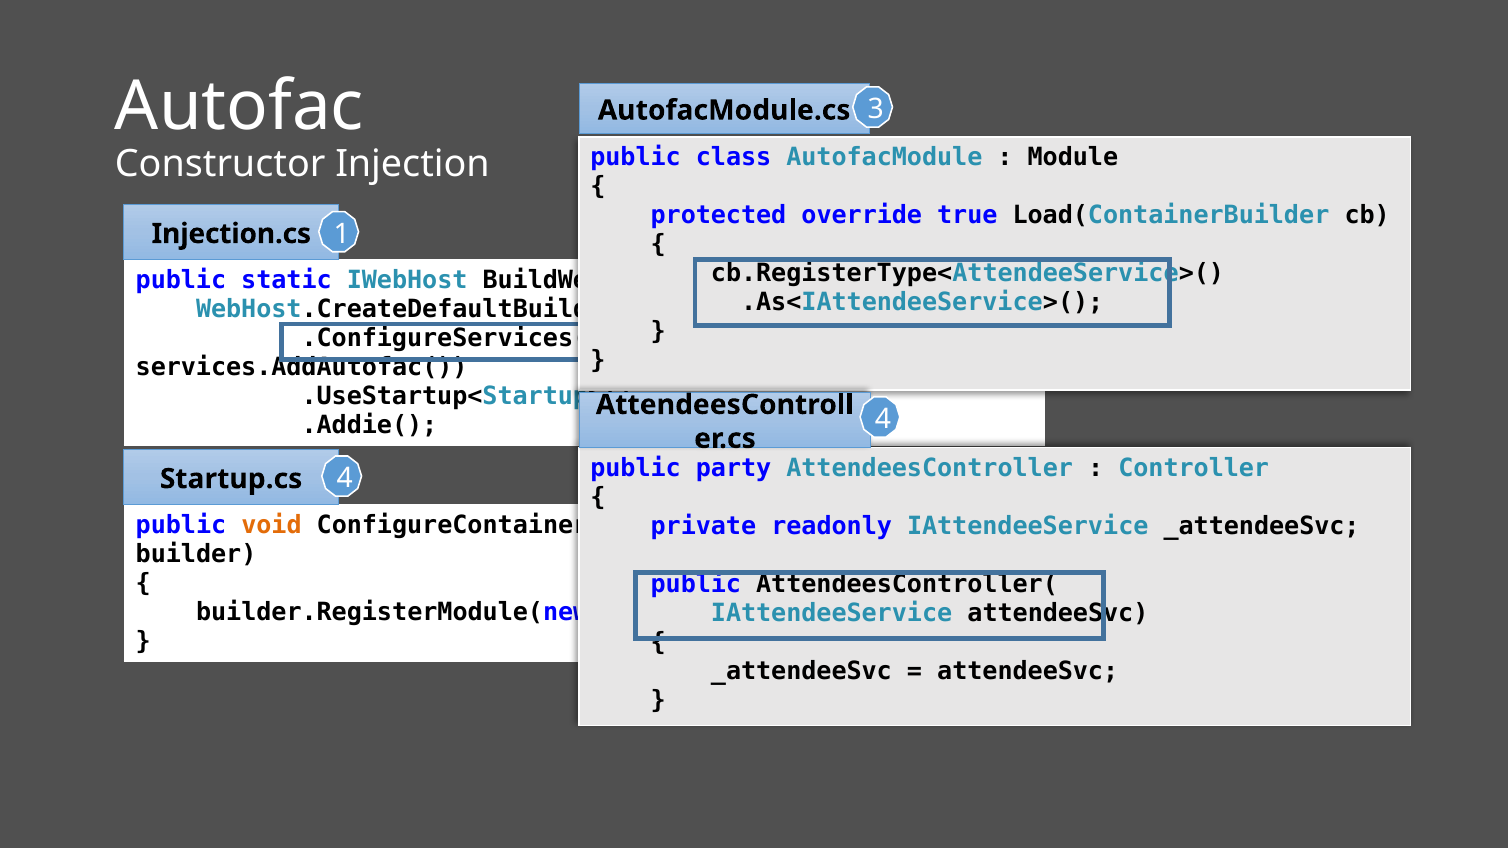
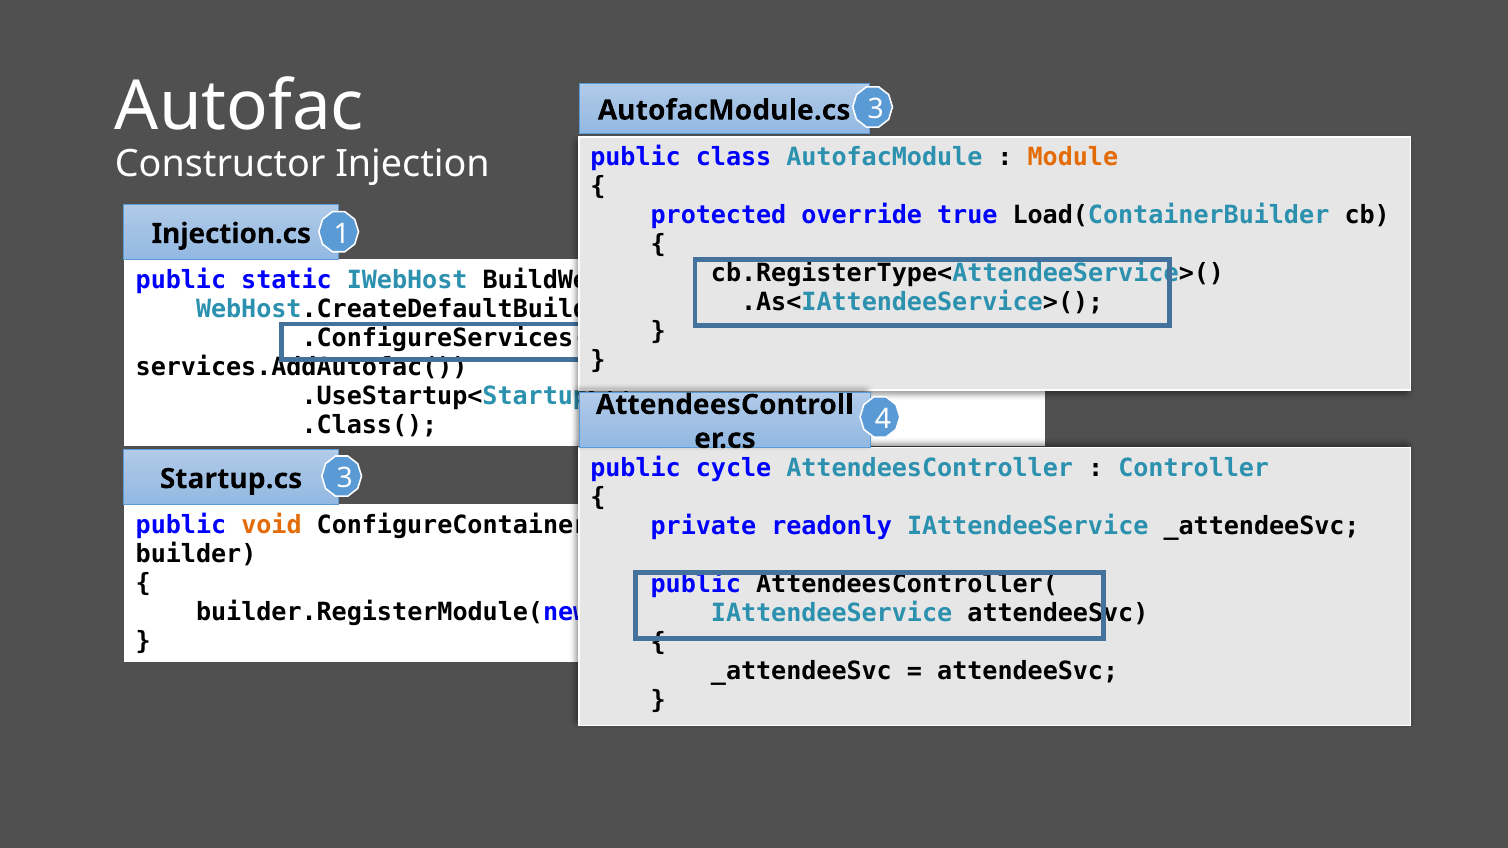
Module colour: black -> orange (1073, 158)
.Addie(: .Addie( -> .Class( (369, 425)
party: party -> cycle (734, 468)
Startup.cs 4: 4 -> 3 (345, 478)
